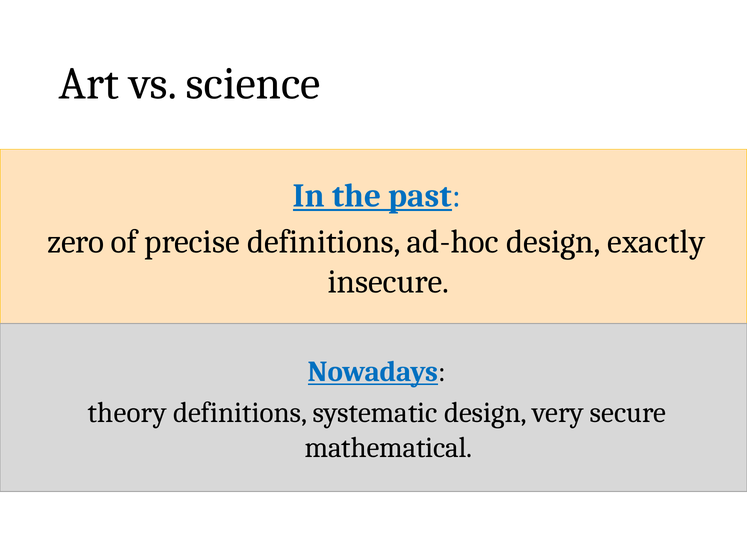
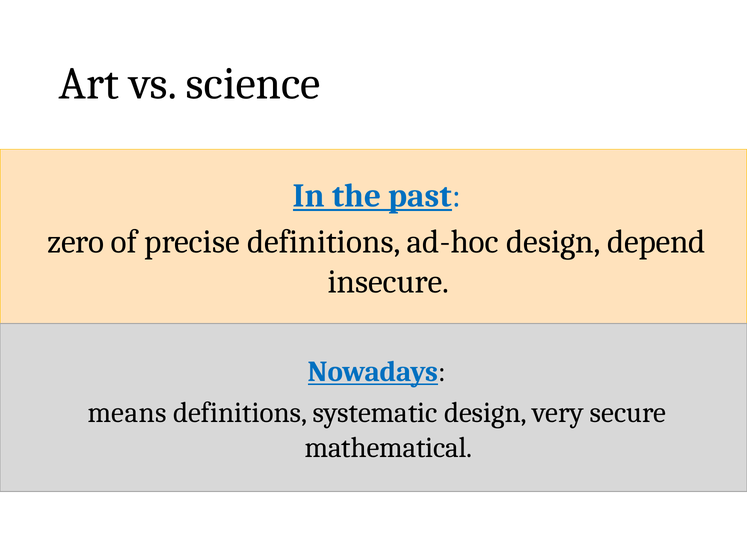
exactly: exactly -> depend (656, 242)
theory: theory -> means (127, 413)
